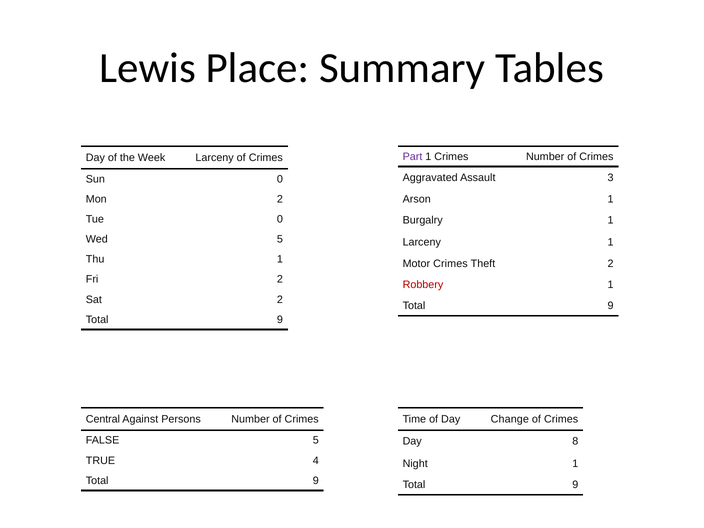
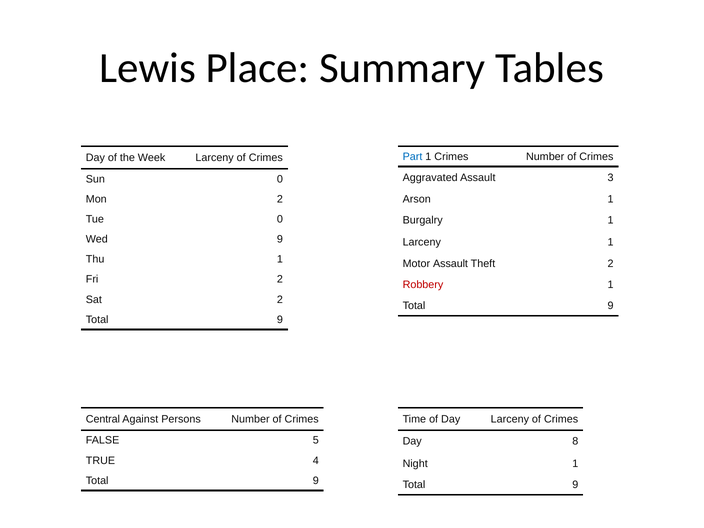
Part colour: purple -> blue (413, 157)
Wed 5: 5 -> 9 (280, 239)
Motor Crimes: Crimes -> Assault (451, 264)
Day Change: Change -> Larceny (510, 419)
